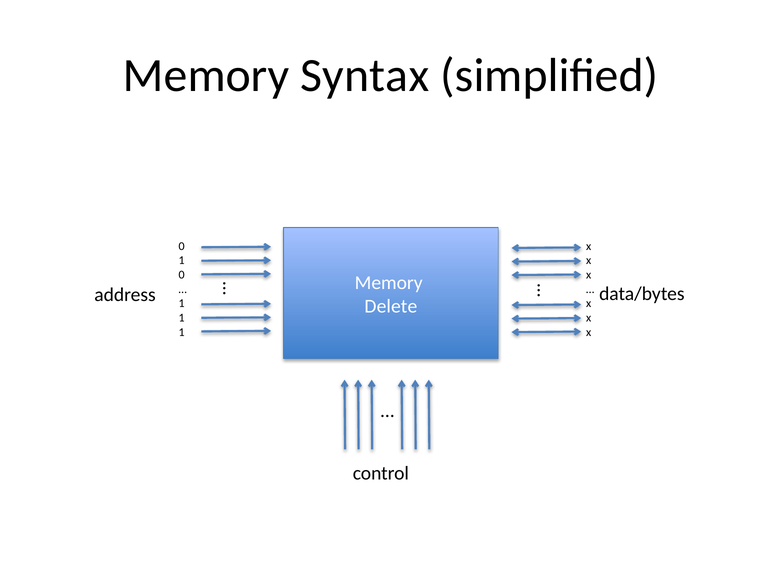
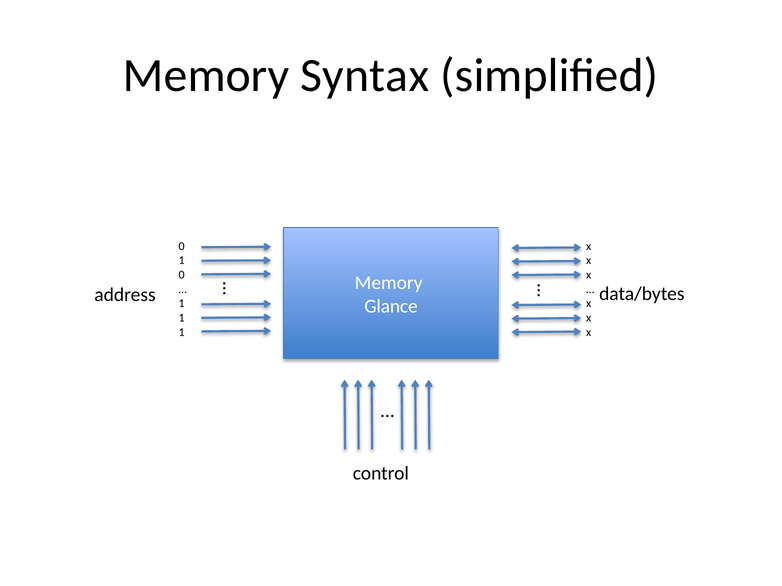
Delete: Delete -> Glance (391, 306)
